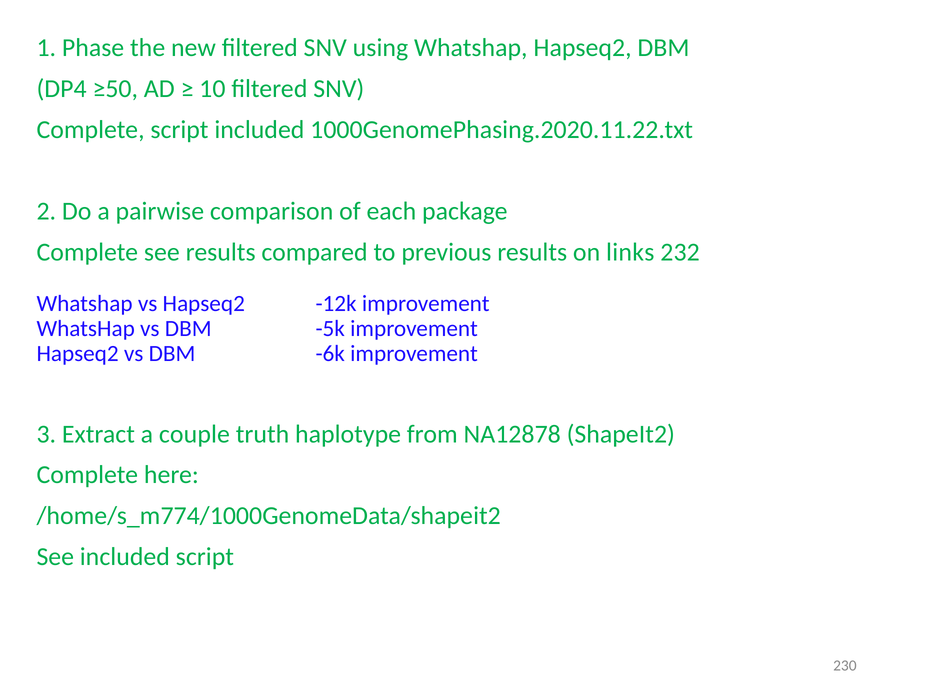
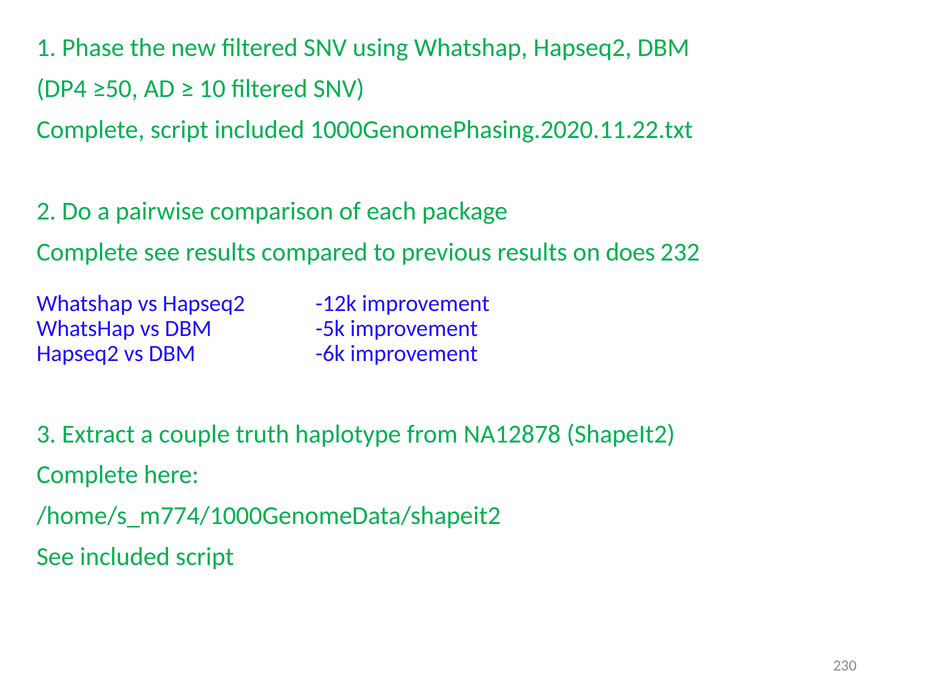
links: links -> does (630, 252)
